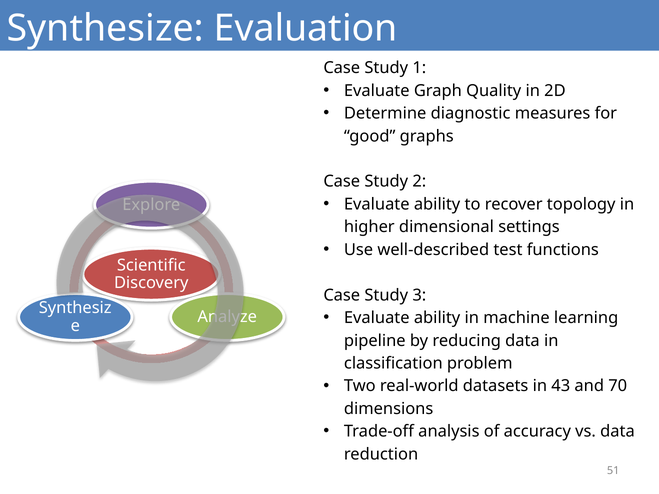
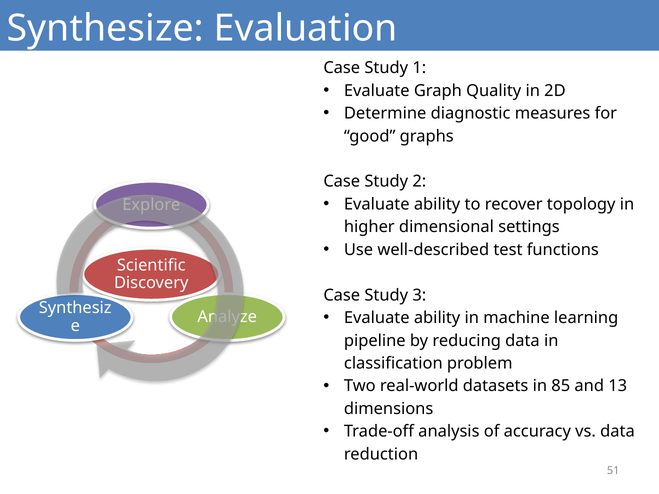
43: 43 -> 85 (561, 386)
70: 70 -> 13 (618, 386)
